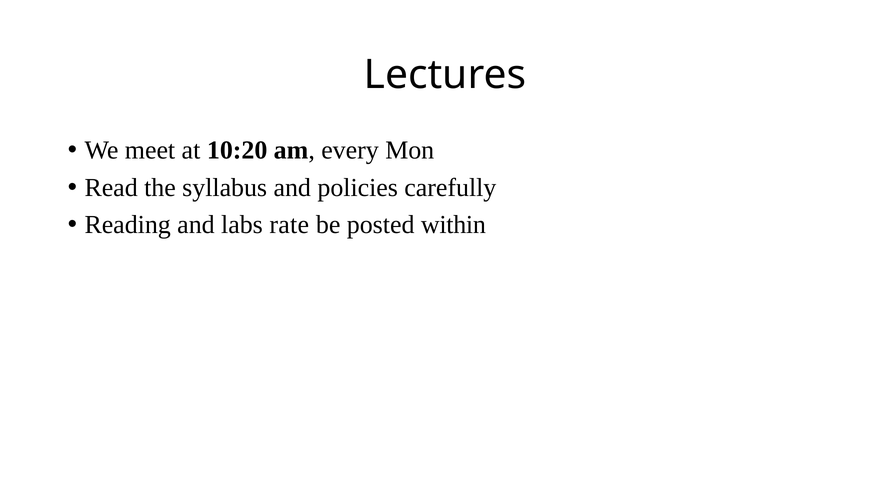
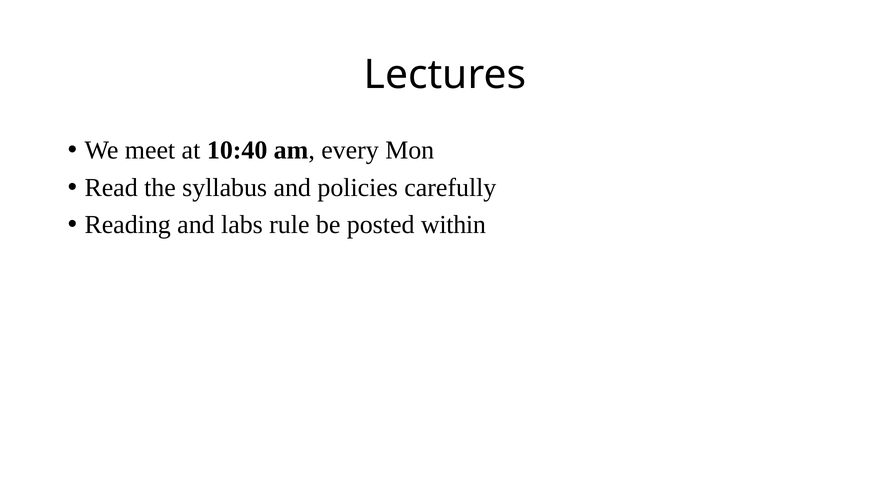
10:20: 10:20 -> 10:40 (237, 150)
rate: rate -> rule (289, 225)
